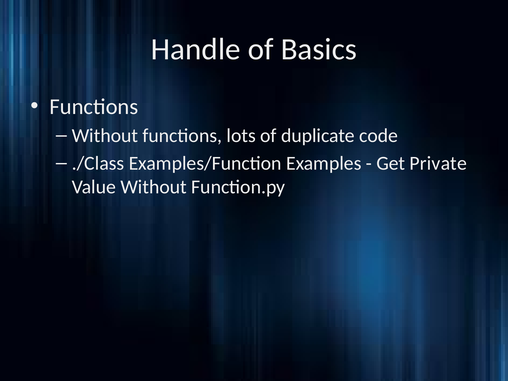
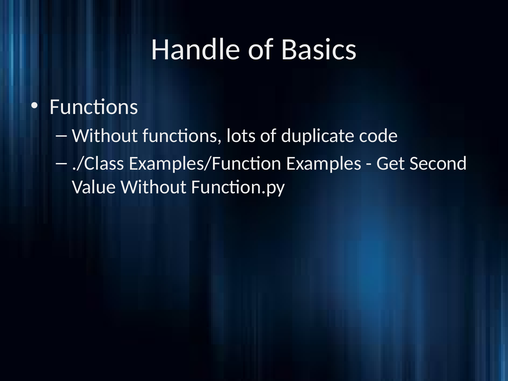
Private: Private -> Second (438, 163)
